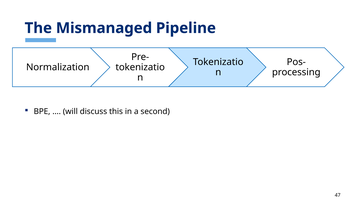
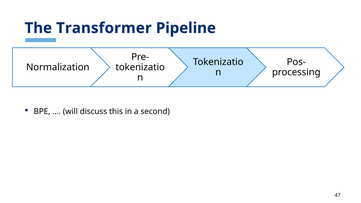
Mismanaged: Mismanaged -> Transformer (104, 28)
